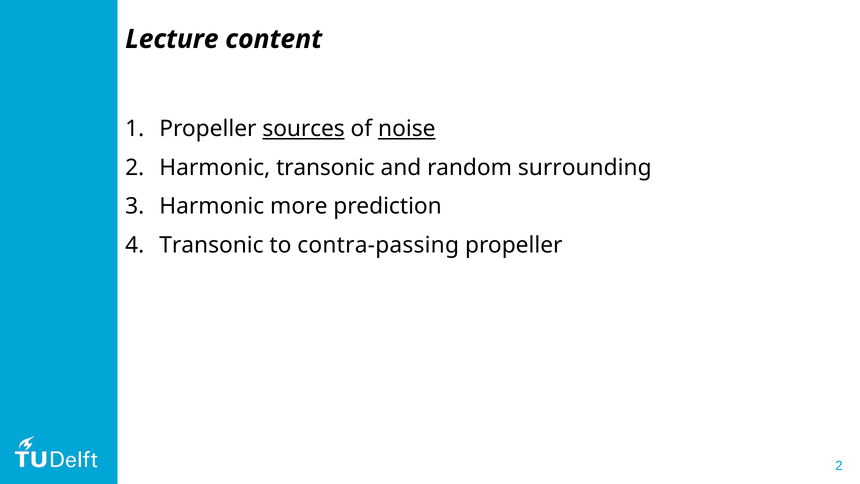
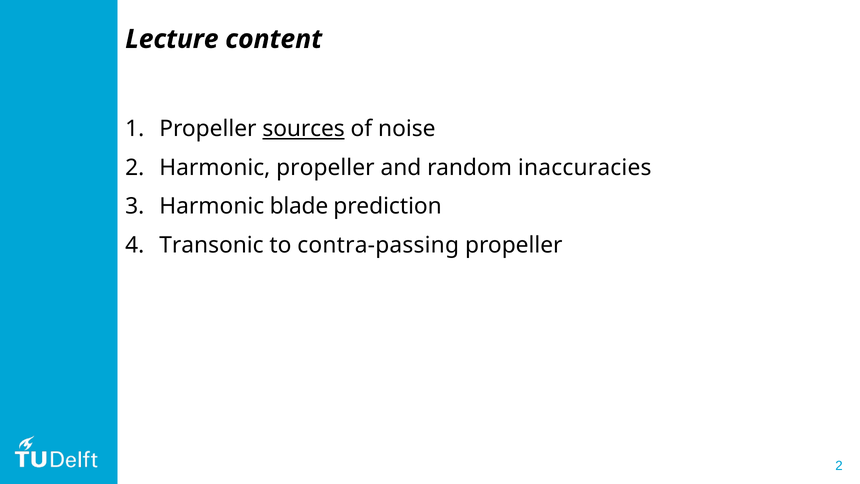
noise underline: present -> none (407, 129)
Harmonic transonic: transonic -> propeller (325, 167)
surrounding: surrounding -> inaccuracies (585, 167)
more: more -> blade (299, 206)
